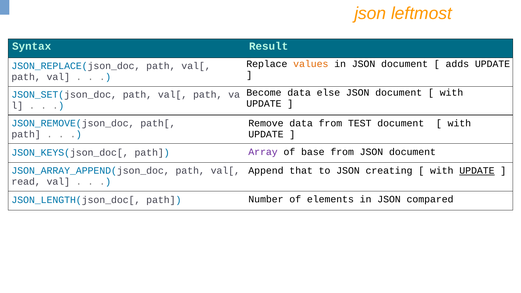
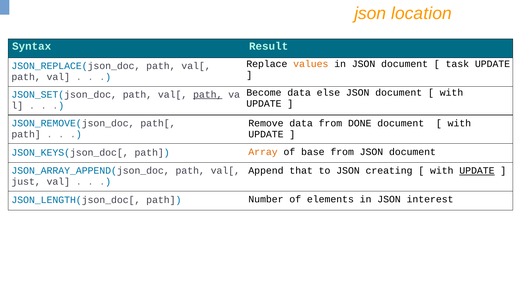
leftmost: leftmost -> location (421, 14)
adds: adds -> task (457, 64)
path underline: none -> present (208, 95)
TEST: TEST -> DONE (360, 123)
Array colour: purple -> orange (263, 152)
read: read -> just (26, 182)
compared: compared -> interest (430, 199)
